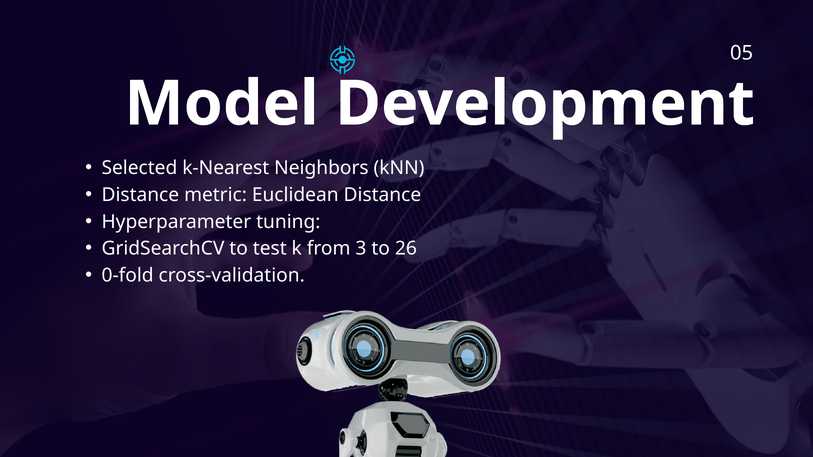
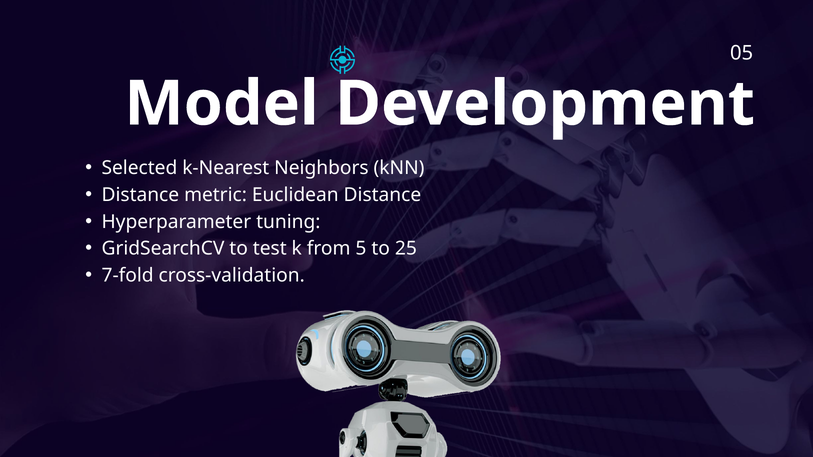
3: 3 -> 5 (361, 249)
26: 26 -> 25 (406, 249)
0-fold: 0-fold -> 7-fold (128, 276)
